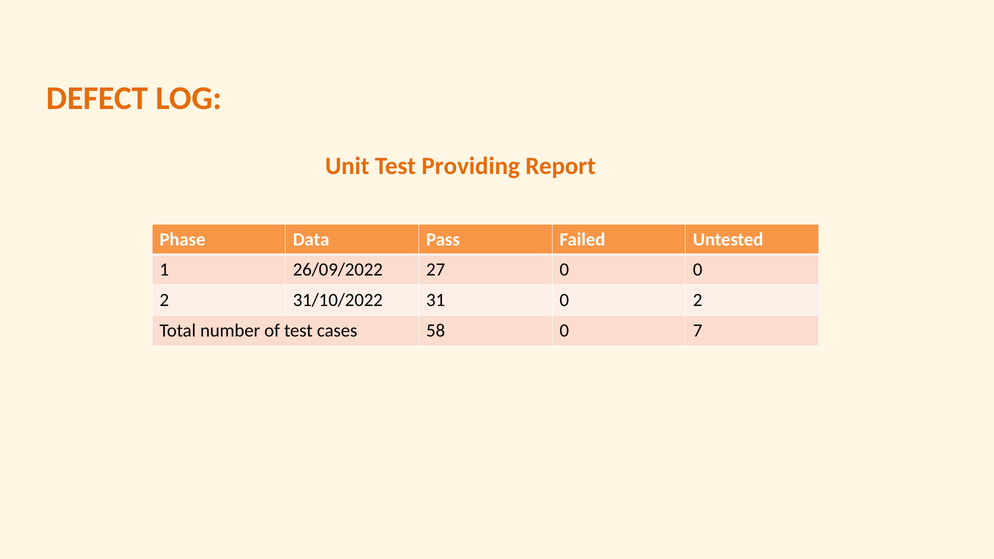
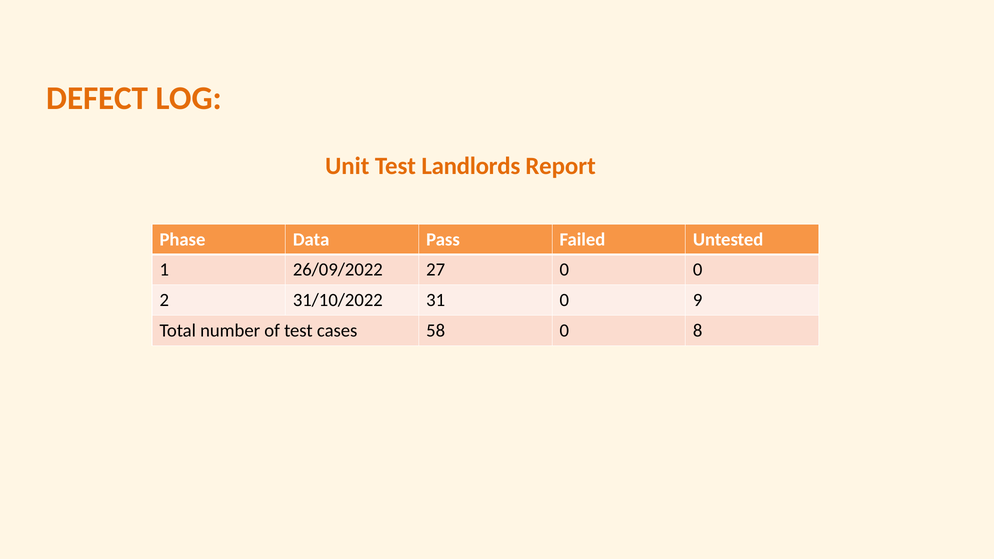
Providing: Providing -> Landlords (471, 166)
31 0 2: 2 -> 9 (698, 300)
7: 7 -> 8 (698, 331)
